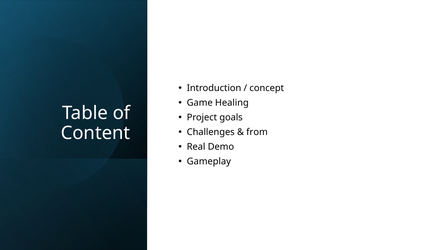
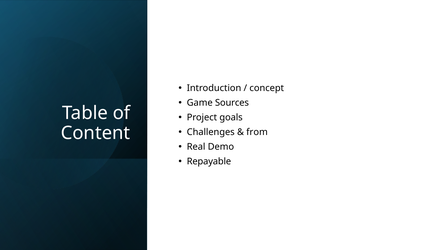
Healing: Healing -> Sources (232, 103)
Gameplay: Gameplay -> Repayable (209, 161)
